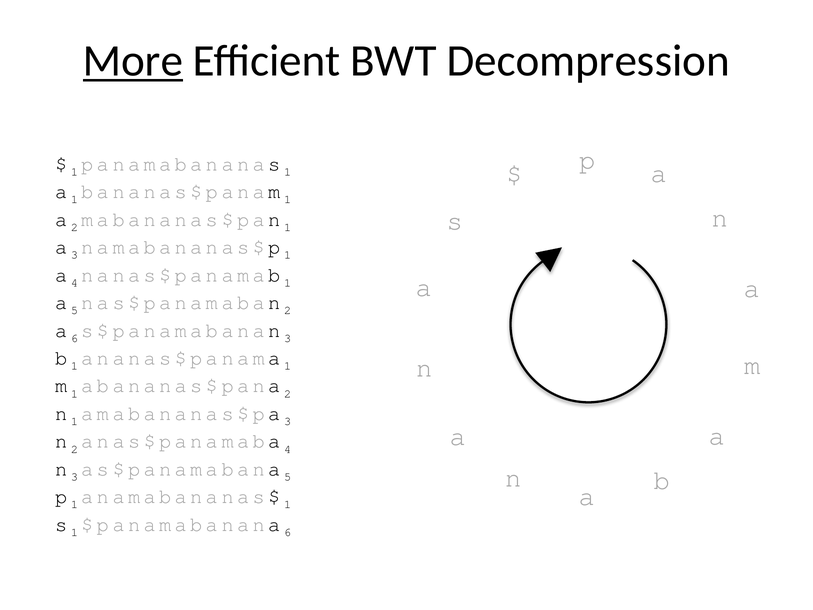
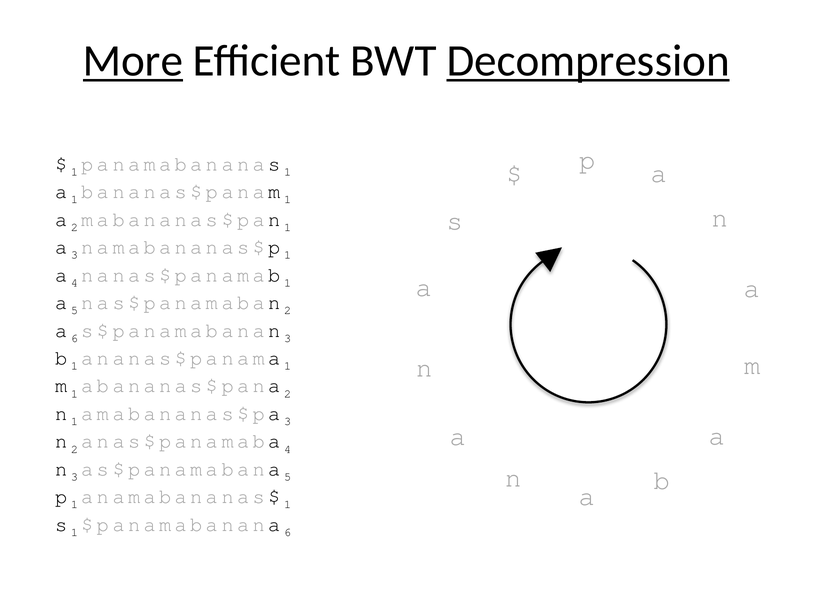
Decompression underline: none -> present (588, 61)
